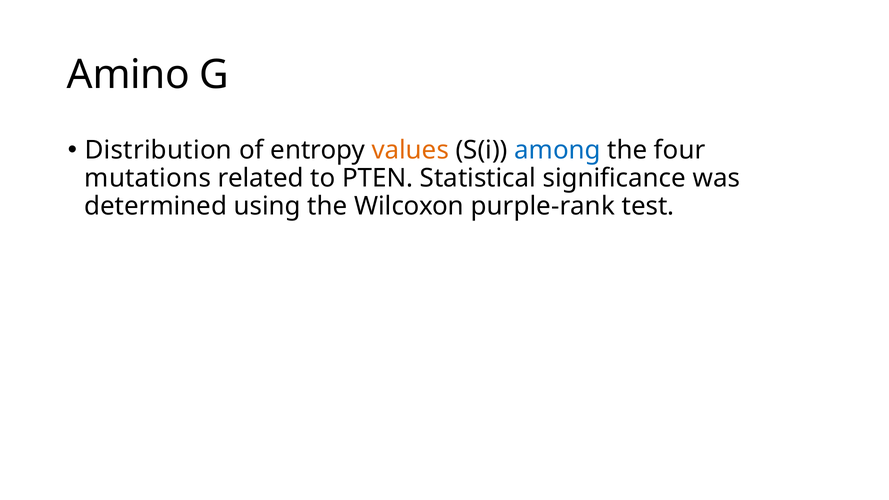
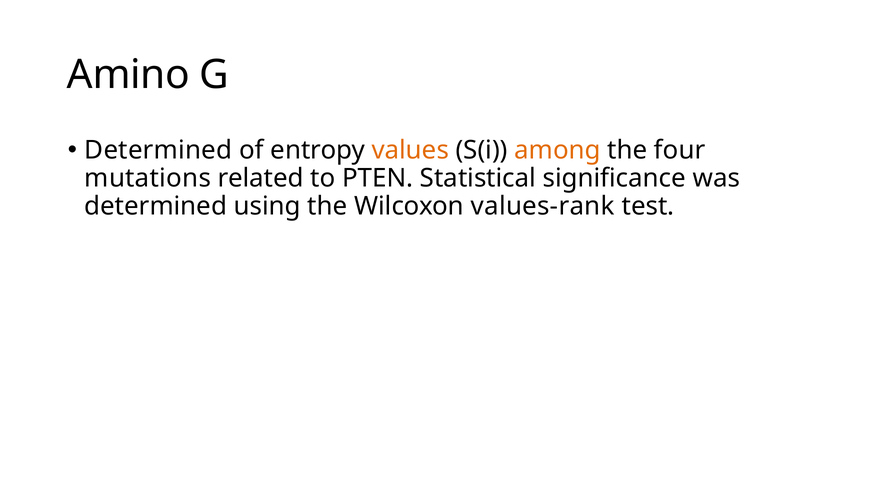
Distribution: Distribution -> Determined (158, 150)
among colour: blue -> orange (557, 150)
purple-rank: purple-rank -> values-rank (543, 206)
